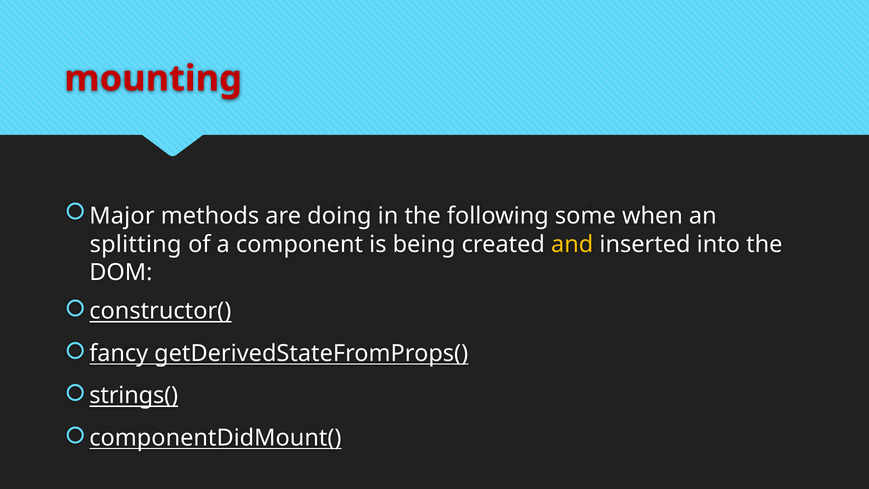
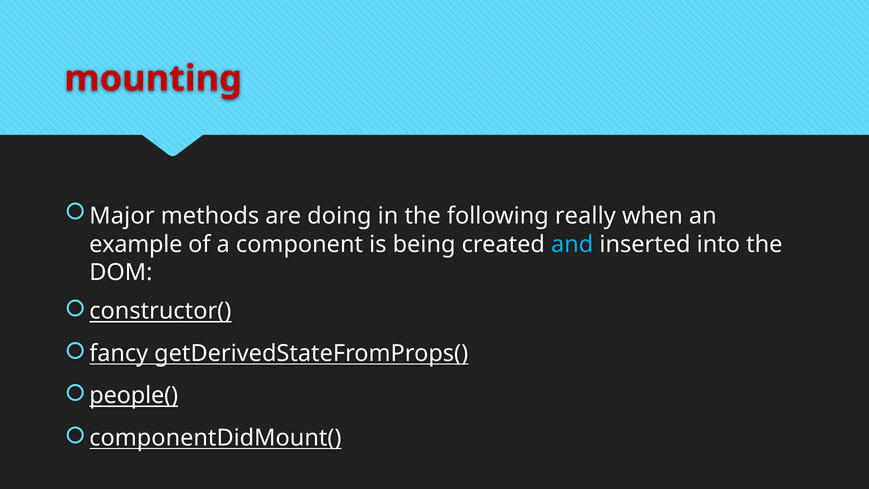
some: some -> really (585, 216)
splitting: splitting -> example (136, 244)
and colour: yellow -> light blue (572, 244)
strings(: strings( -> people( (134, 395)
